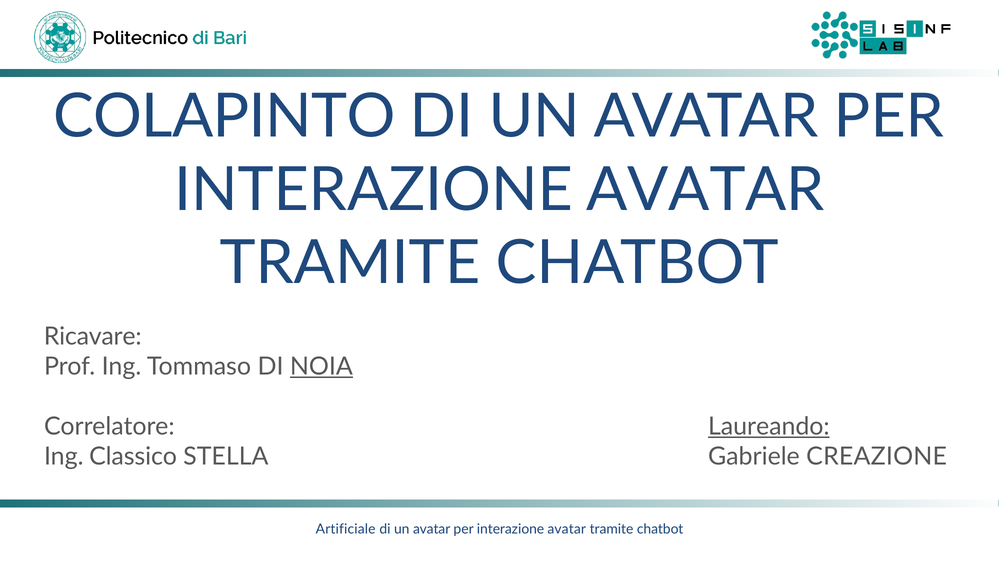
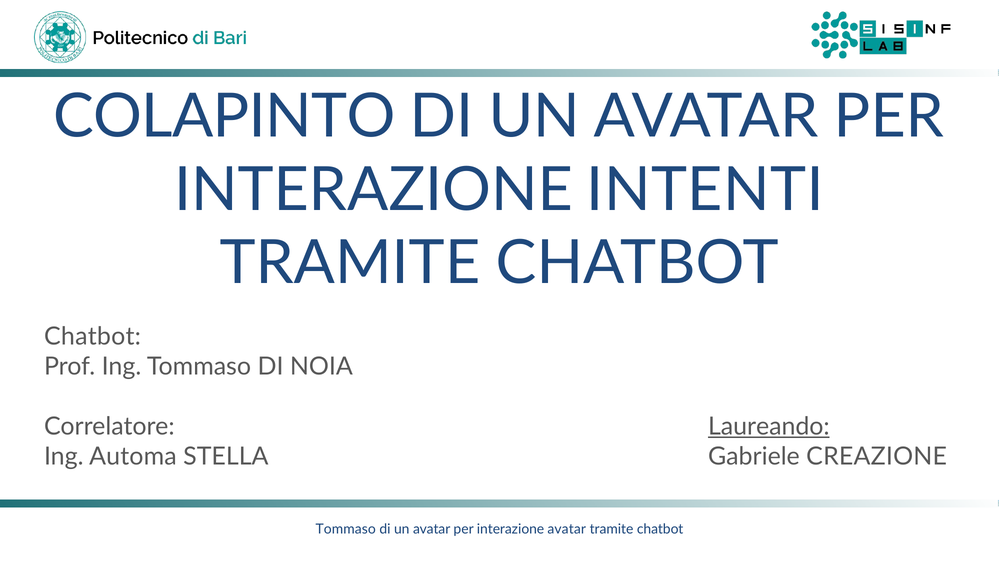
AVATAR: AVATAR -> INTENTI (705, 190)
Ricavare: Ricavare -> Chatbot (93, 336)
NOIA underline: present -> none (321, 366)
Classico: Classico -> Automa (133, 456)
Artificiale: Artificiale -> Tommaso (346, 529)
